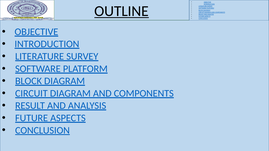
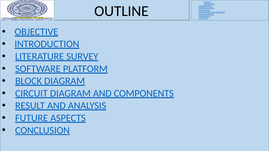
OUTLINE underline: present -> none (122, 11)
